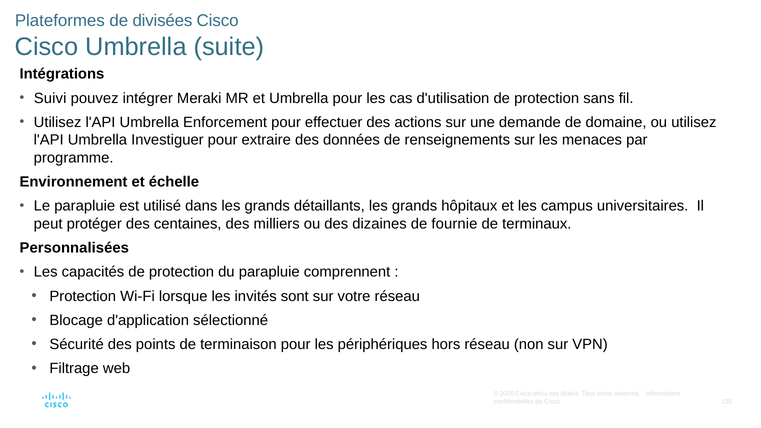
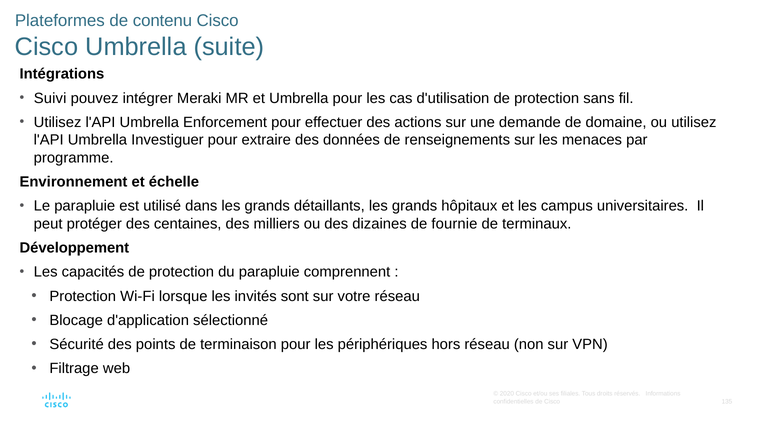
divisées: divisées -> contenu (162, 21)
Personnalisées: Personnalisées -> Développement (74, 248)
